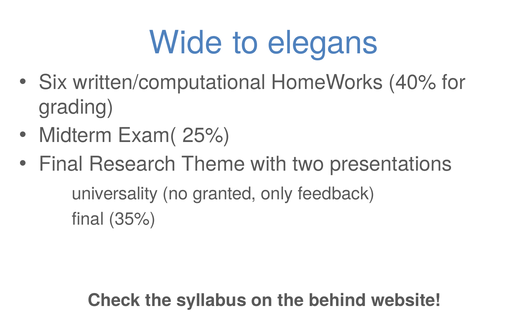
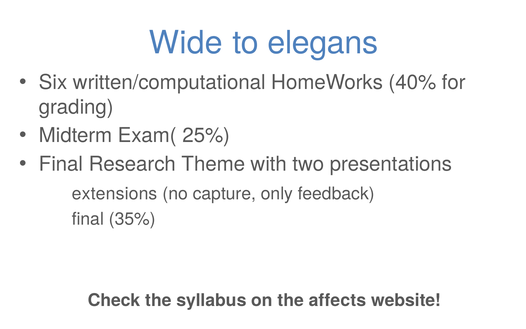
universality: universality -> extensions (115, 194)
granted: granted -> capture (224, 194)
behind: behind -> affects (337, 300)
